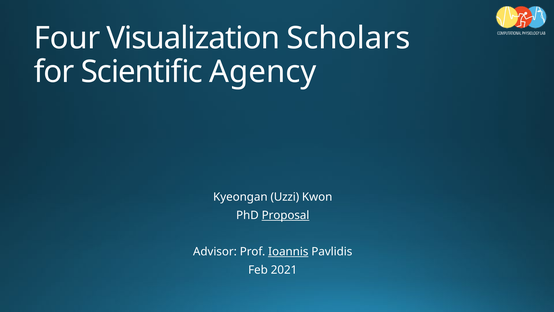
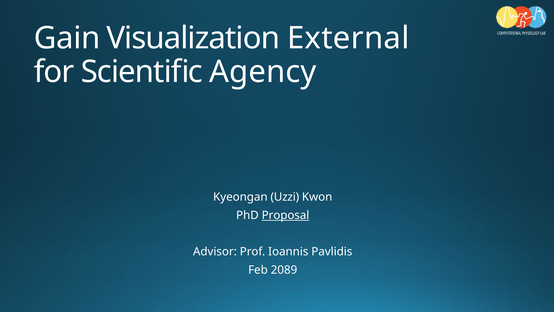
Four: Four -> Gain (67, 38)
Scholars: Scholars -> External (348, 38)
Ioannis underline: present -> none (288, 252)
2021: 2021 -> 2089 (284, 270)
